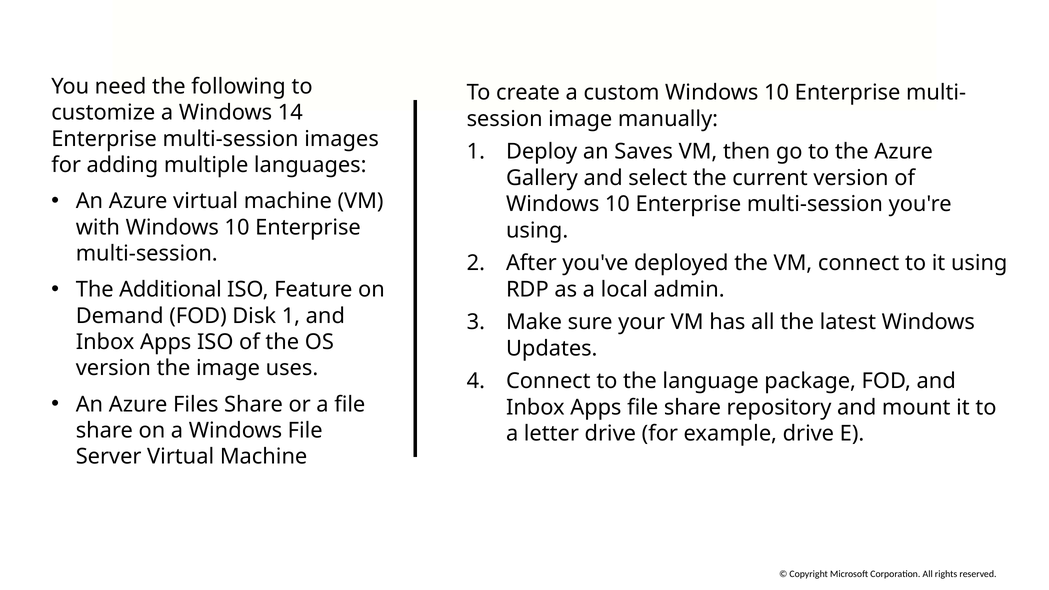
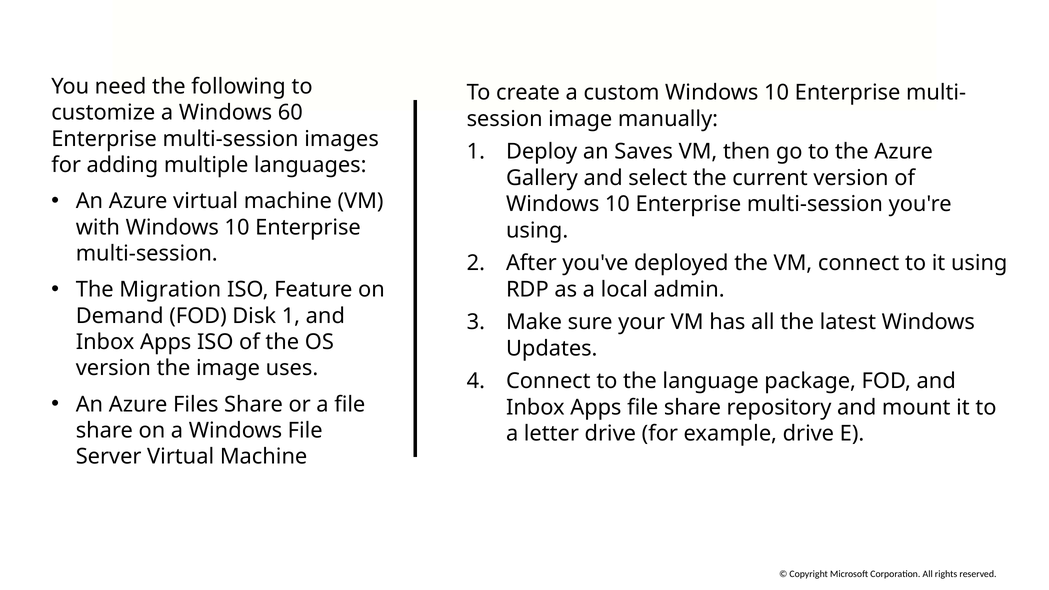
14: 14 -> 60 (290, 113)
Additional: Additional -> Migration (170, 290)
